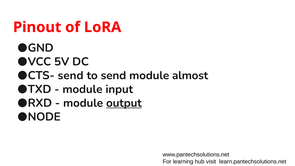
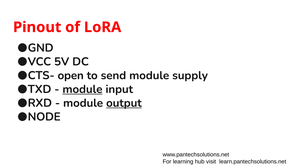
CTS- send: send -> open (71, 75)
almost: almost -> supply (190, 75)
module underline: none -> present (82, 89)
